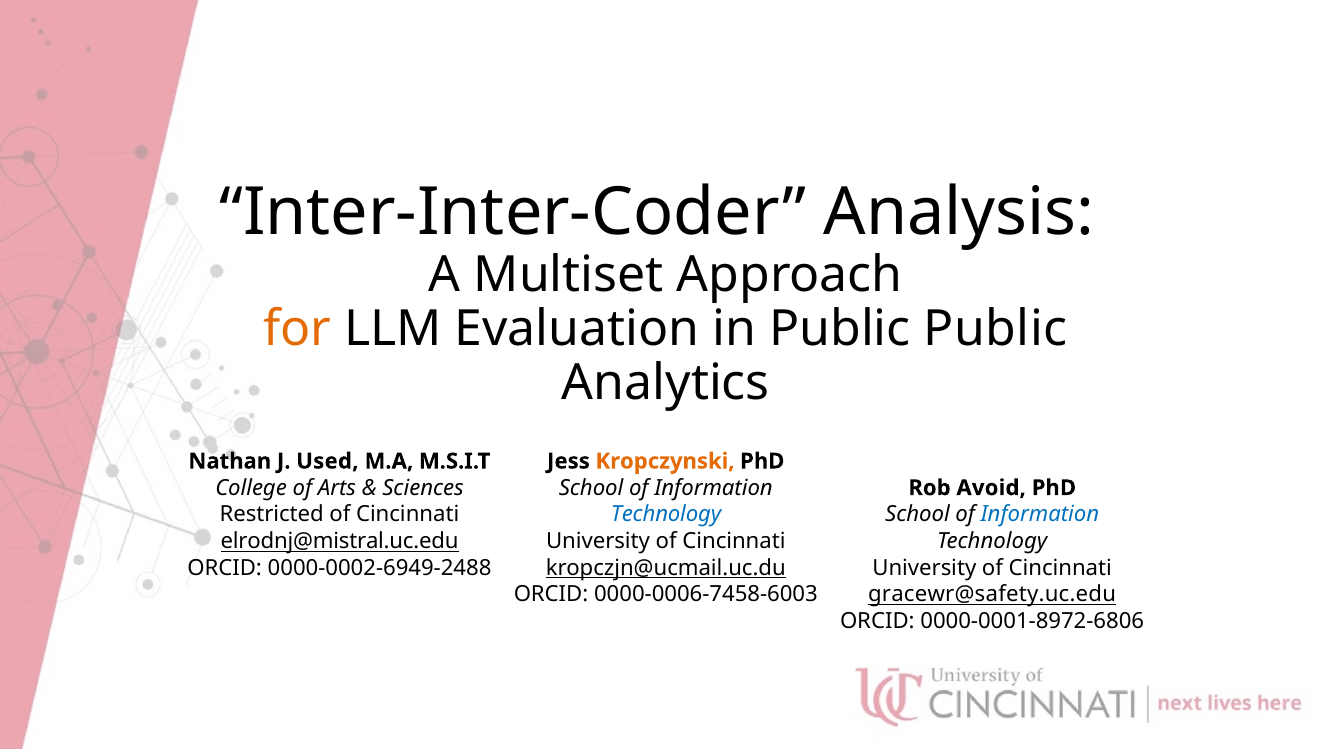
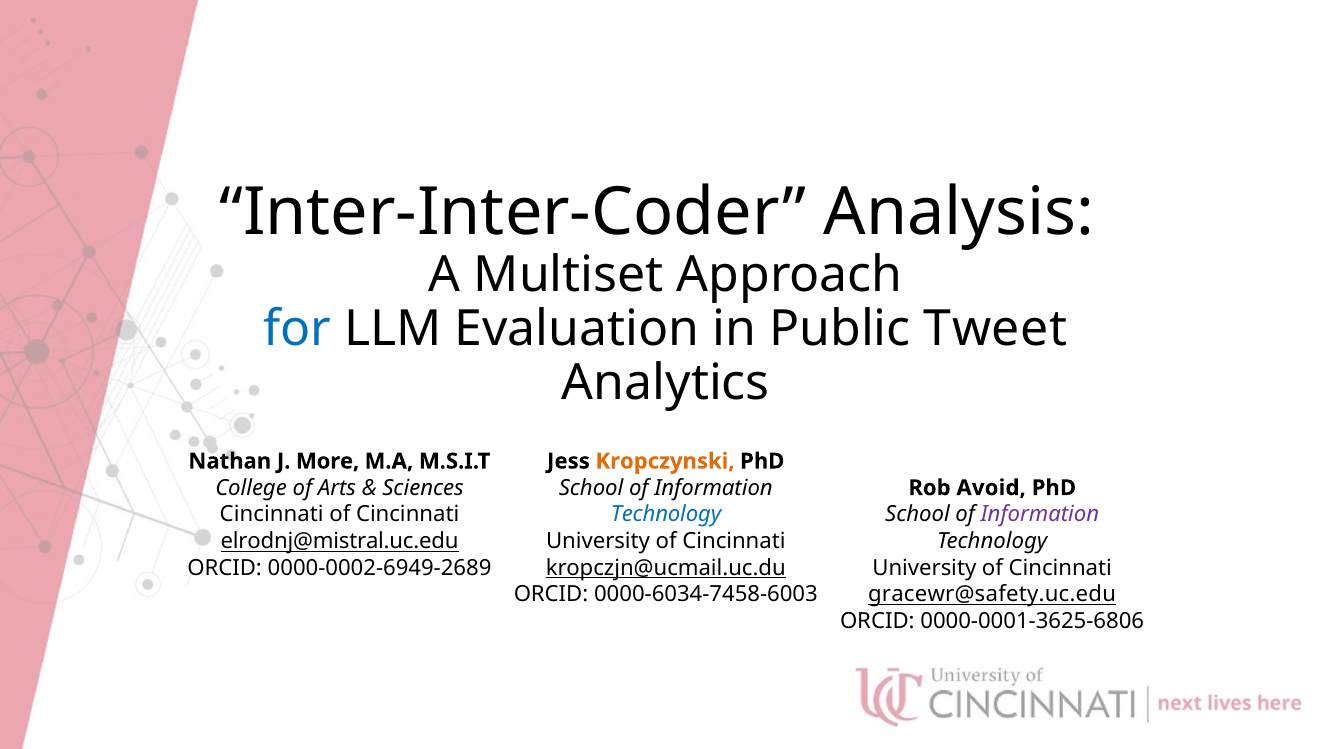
for colour: orange -> blue (297, 329)
Public Public: Public -> Tweet (996, 329)
Used: Used -> More (328, 461)
Restricted: Restricted -> Cincinnati (272, 515)
Information colour: blue -> purple (1040, 515)
0000-0002-6949-2488: 0000-0002-6949-2488 -> 0000-0002-6949-2689 (380, 568)
0000-0006-7458-6003: 0000-0006-7458-6003 -> 0000-6034-7458-6003 (706, 595)
0000-0001-8972-6806: 0000-0001-8972-6806 -> 0000-0001-3625-6806 (1032, 621)
